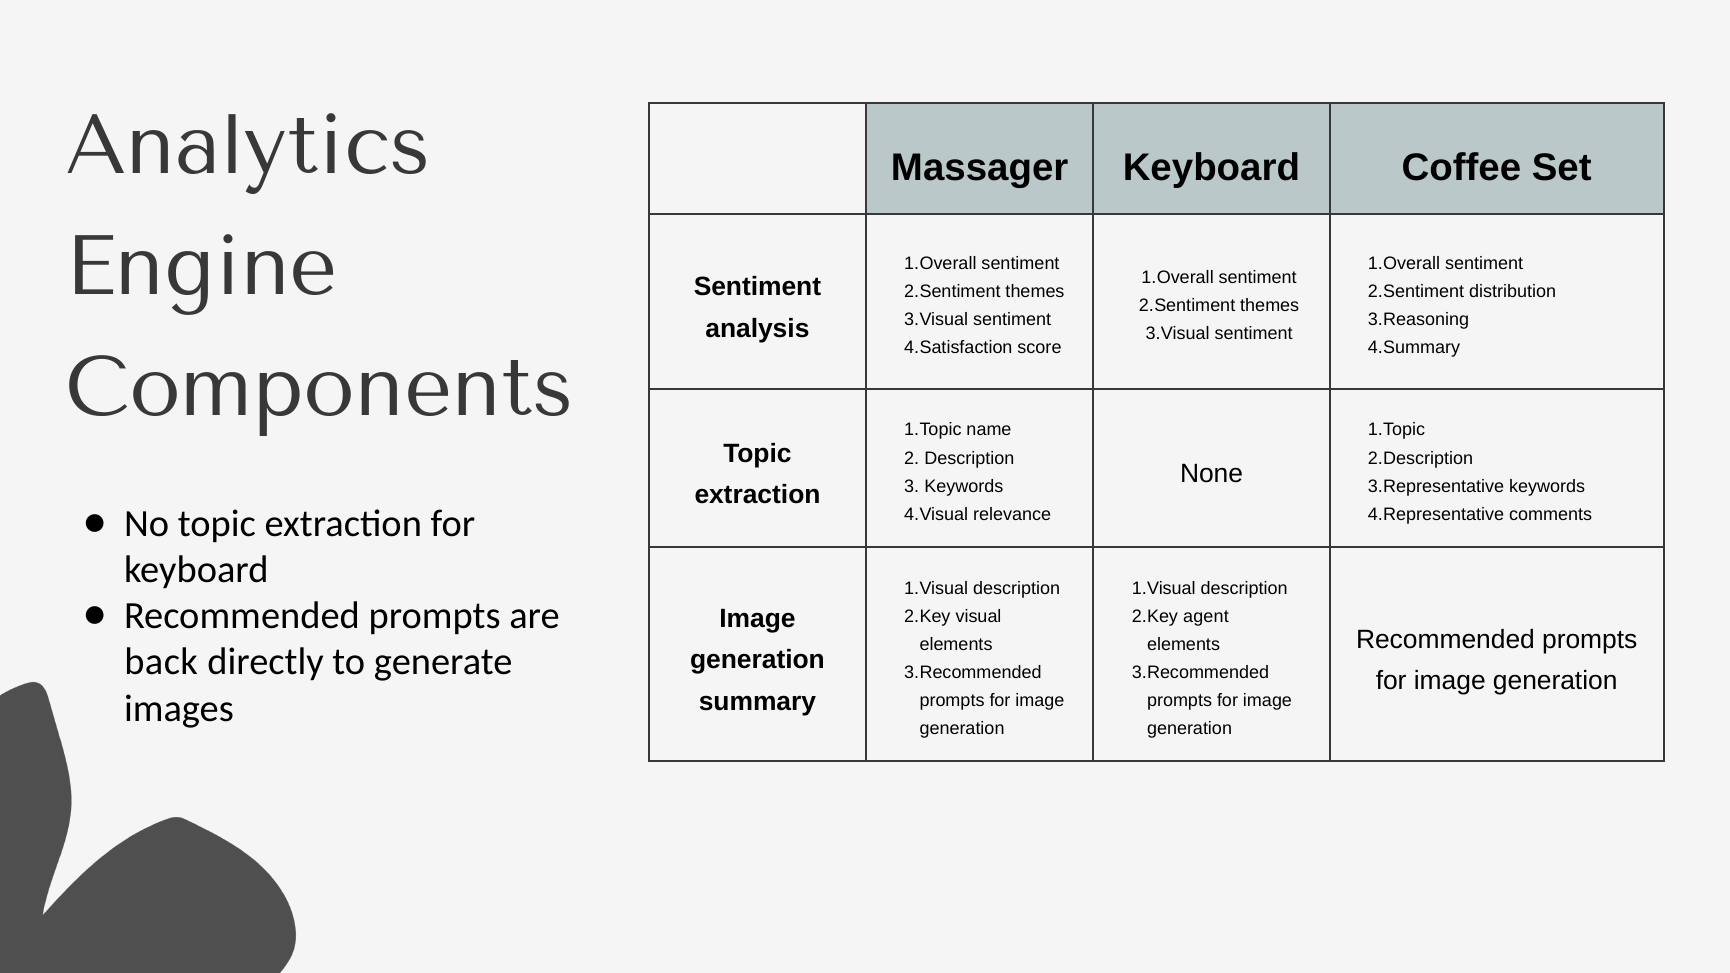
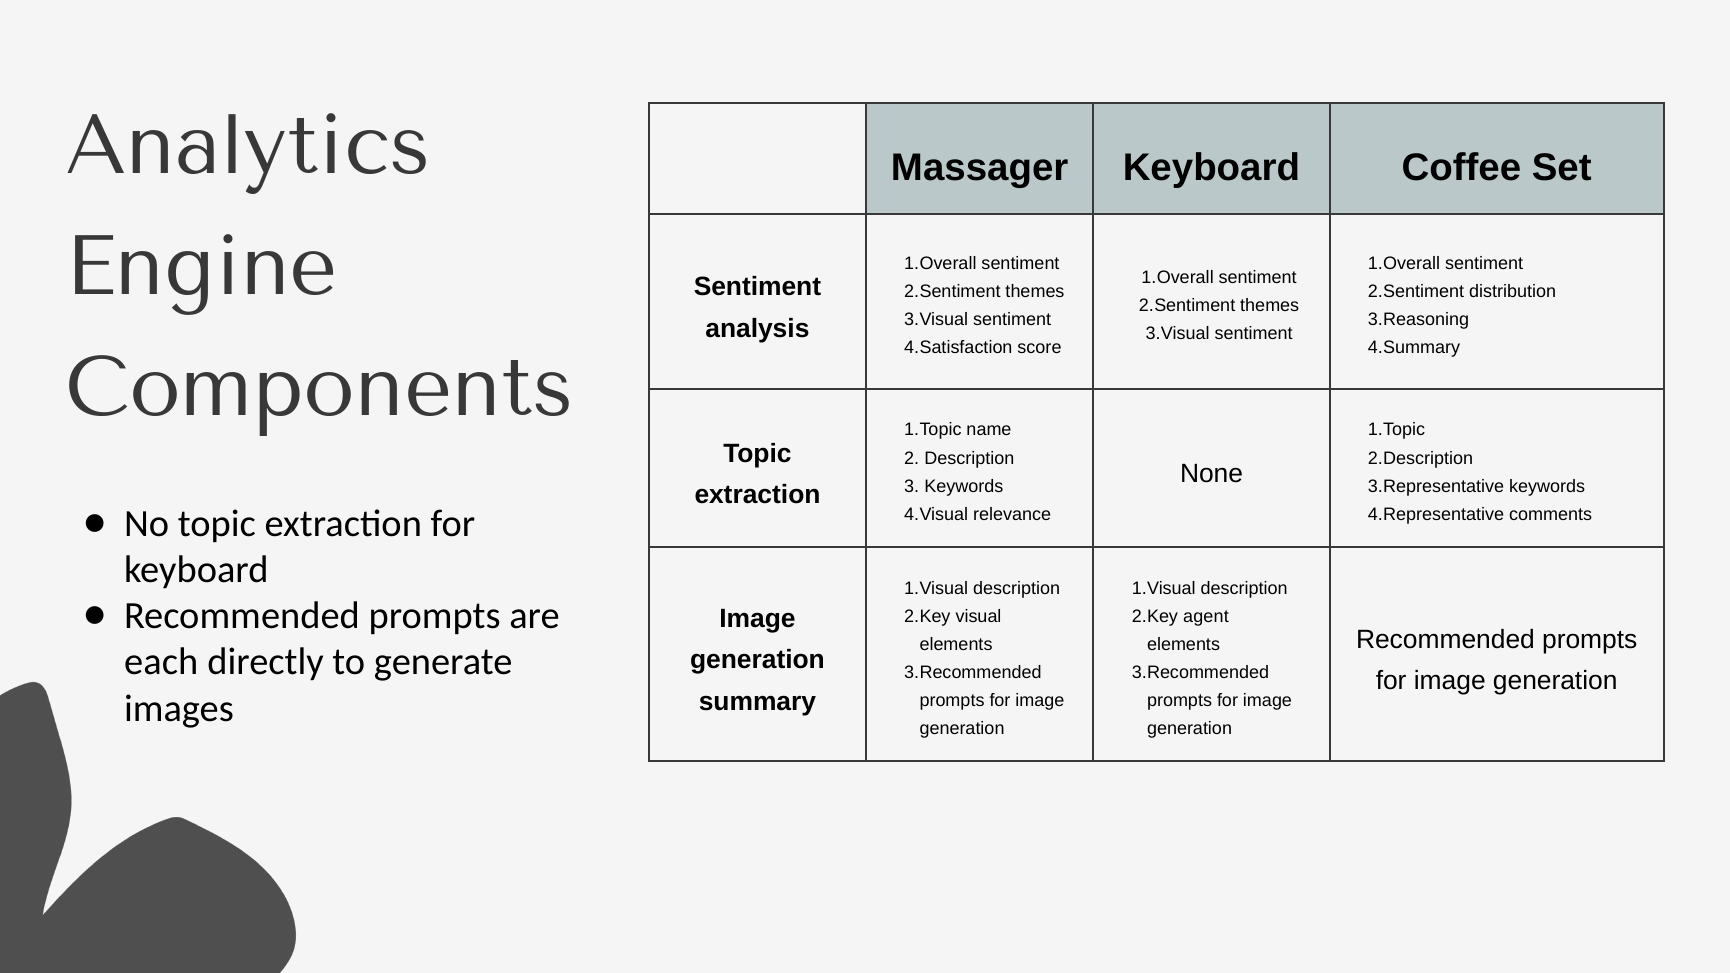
back: back -> each (161, 662)
